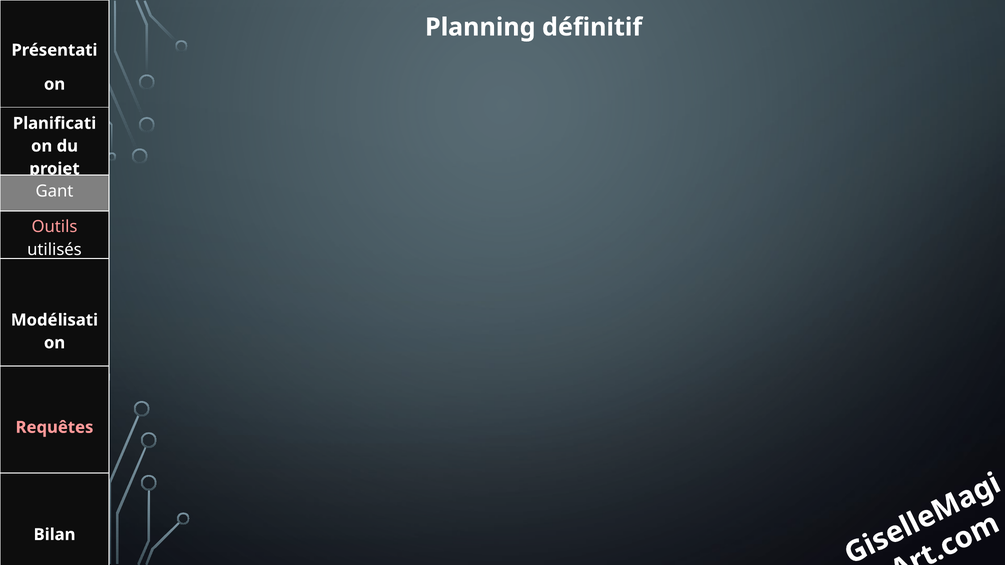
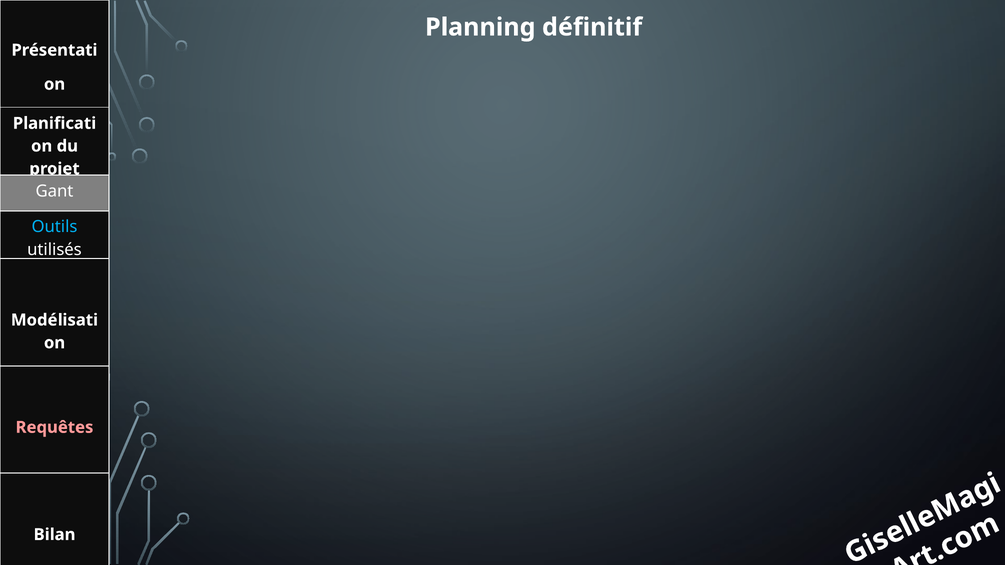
Outils colour: pink -> light blue (54, 227)
